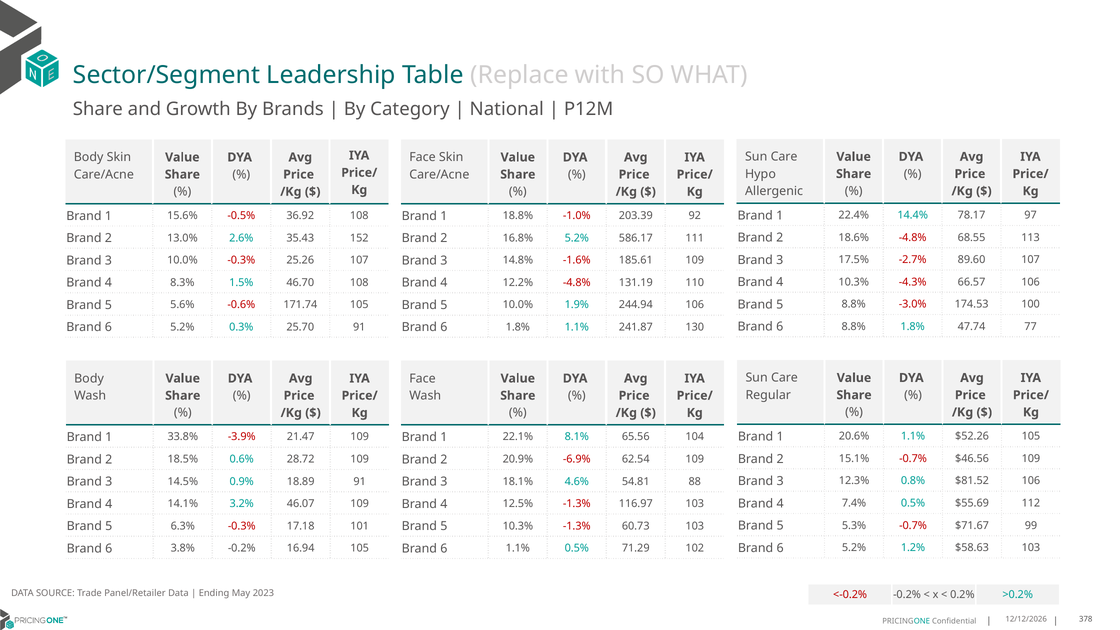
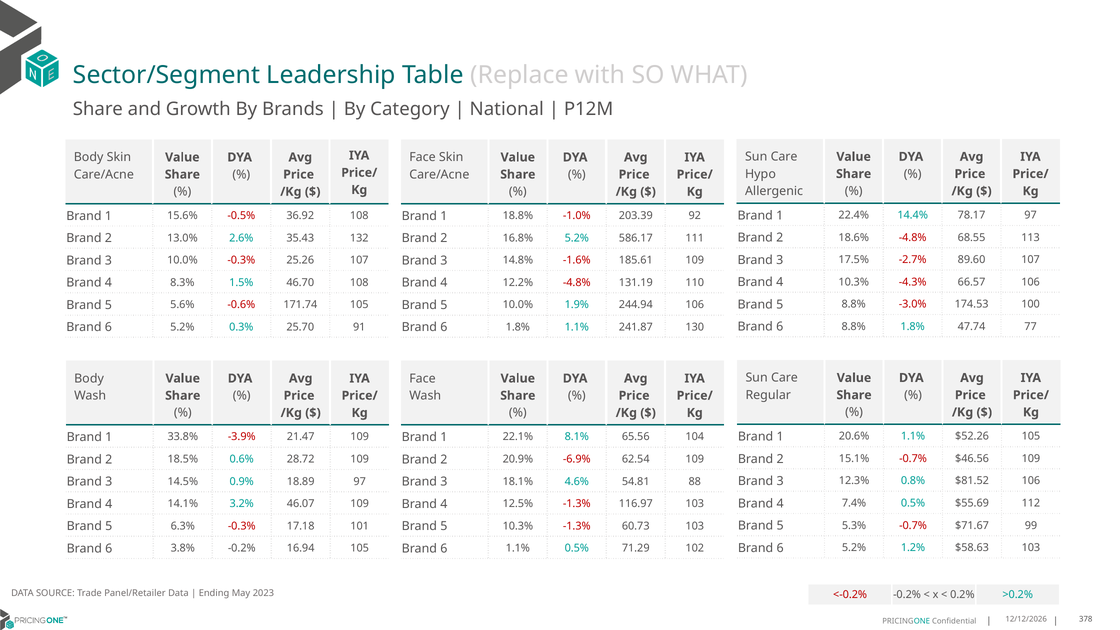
152: 152 -> 132 (359, 238)
18.89 91: 91 -> 97 (360, 481)
